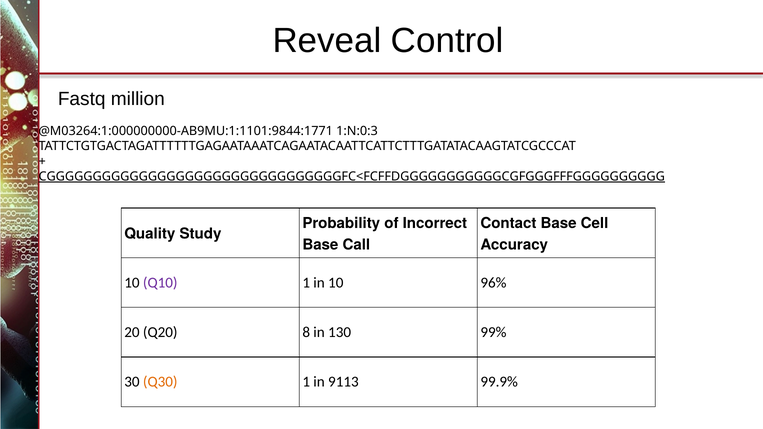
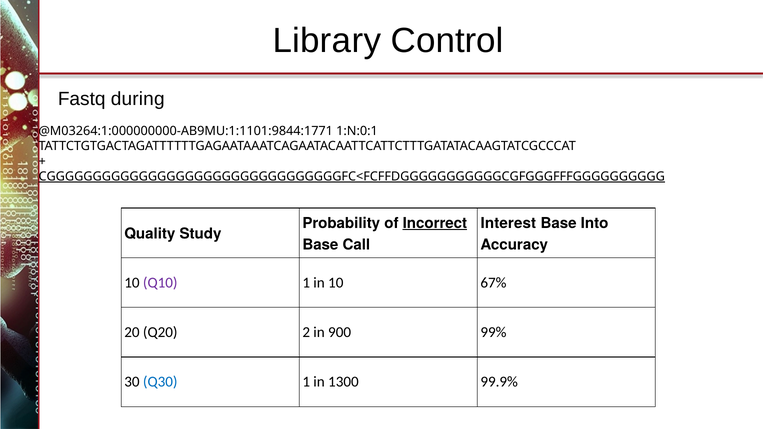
Reveal: Reveal -> Library (327, 41)
million: million -> during (138, 99)
1:N:0:3: 1:N:0:3 -> 1:N:0:1 (357, 131)
Incorrect underline: none -> present (435, 223)
Contact: Contact -> Interest (508, 223)
Cell: Cell -> Into (595, 223)
96%: 96% -> 67% (493, 283)
8: 8 -> 2 (306, 332)
130: 130 -> 900 (340, 332)
Q30 colour: orange -> blue (160, 382)
9113: 9113 -> 1300 (343, 382)
